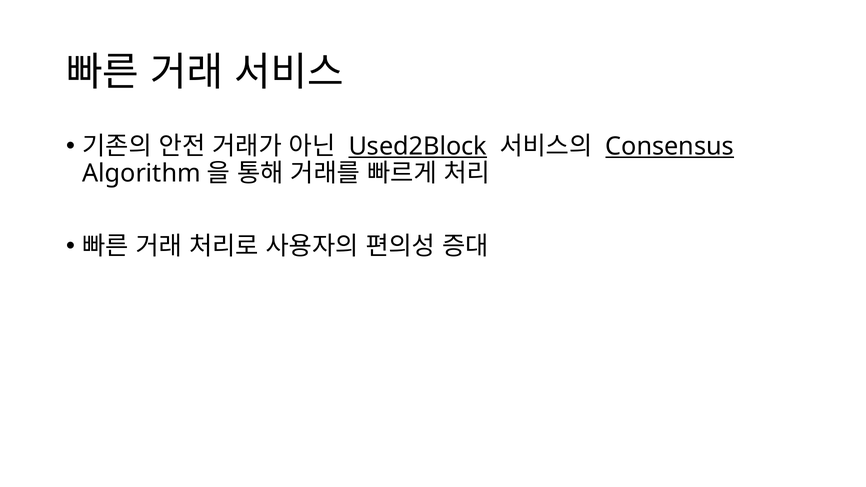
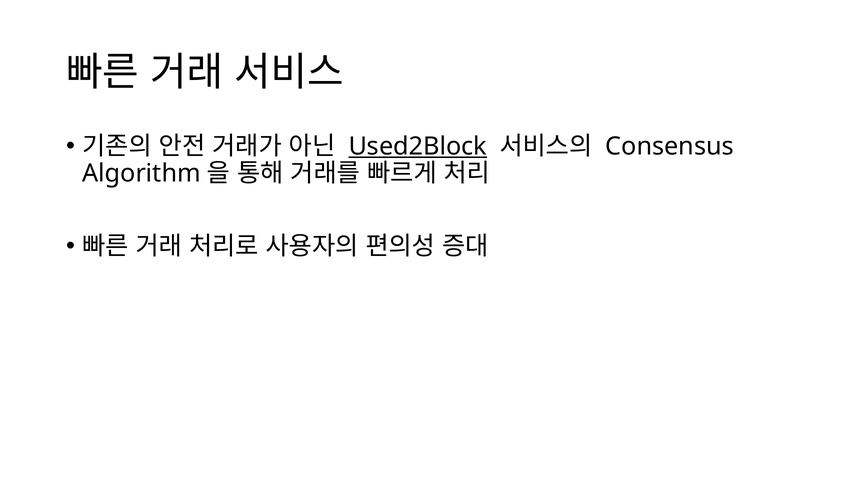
Consensus underline: present -> none (670, 146)
